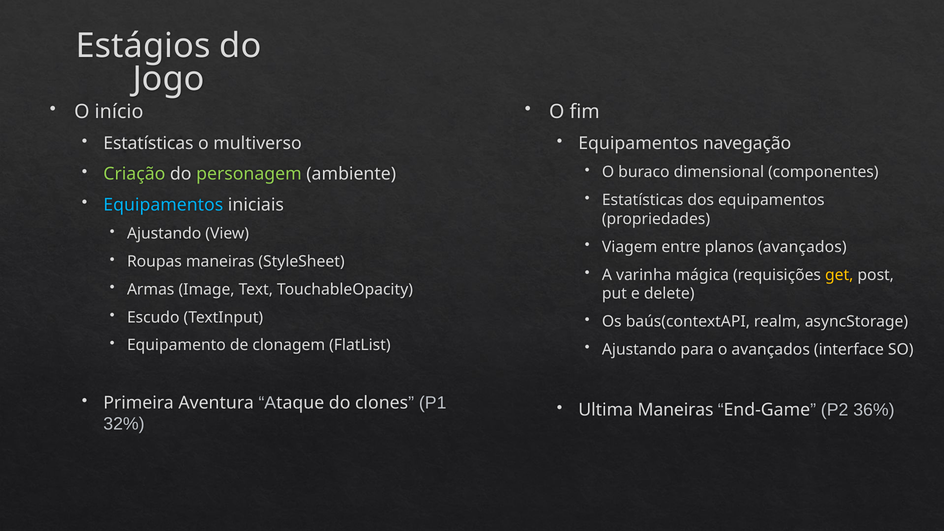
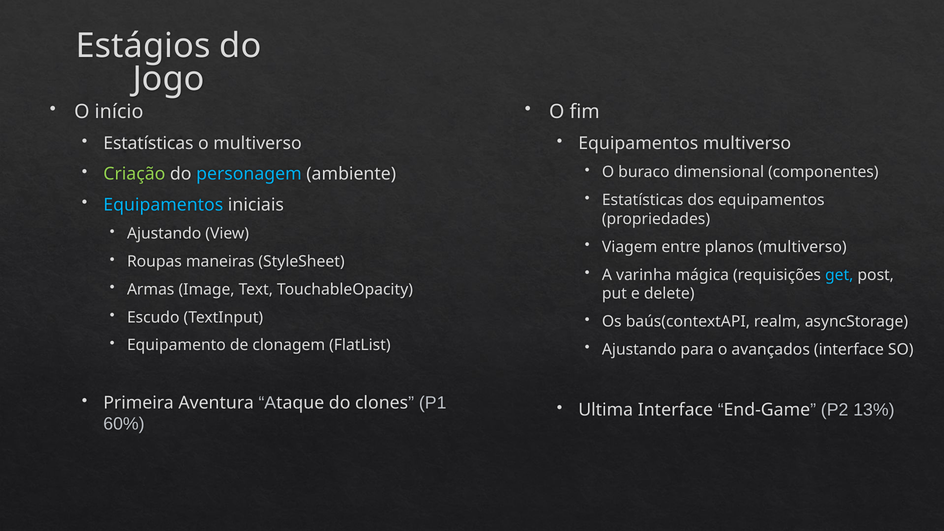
Equipamentos navegação: navegação -> multiverso (747, 143)
personagem colour: light green -> light blue (249, 174)
planos avançados: avançados -> multiverso (802, 247)
get colour: yellow -> light blue (839, 275)
Ultima Maneiras: Maneiras -> Interface (675, 410)
36%: 36% -> 13% (874, 410)
32%: 32% -> 60% (124, 424)
